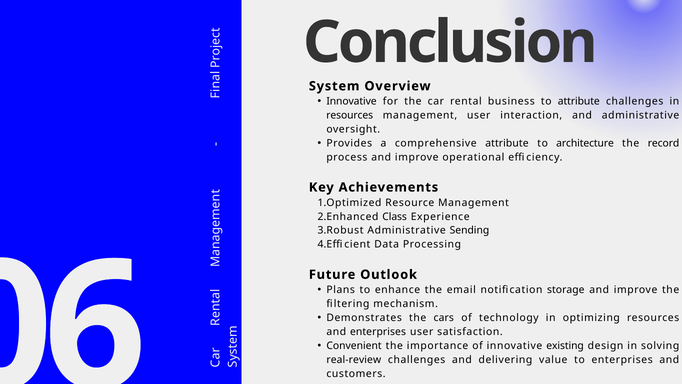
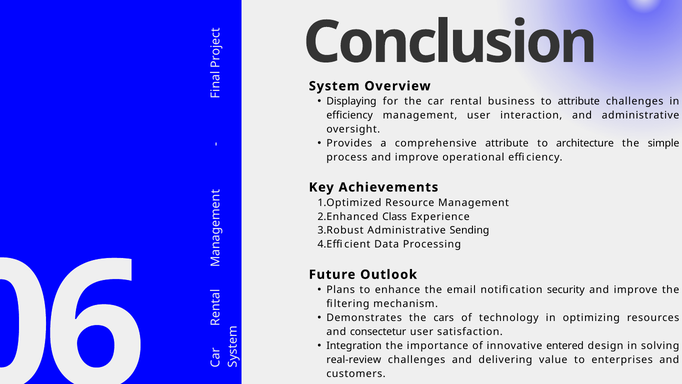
Innovative: Innovative -> Displaying (351, 101)
resources: resources -> efficiency (350, 115)
record: record -> simple (664, 143)
storage: storage -> security (566, 290)
and enterprises: enterprises -> consectetur (378, 331)
Convenient: Convenient -> Integration (354, 345)
existing: existing -> entered (565, 345)
